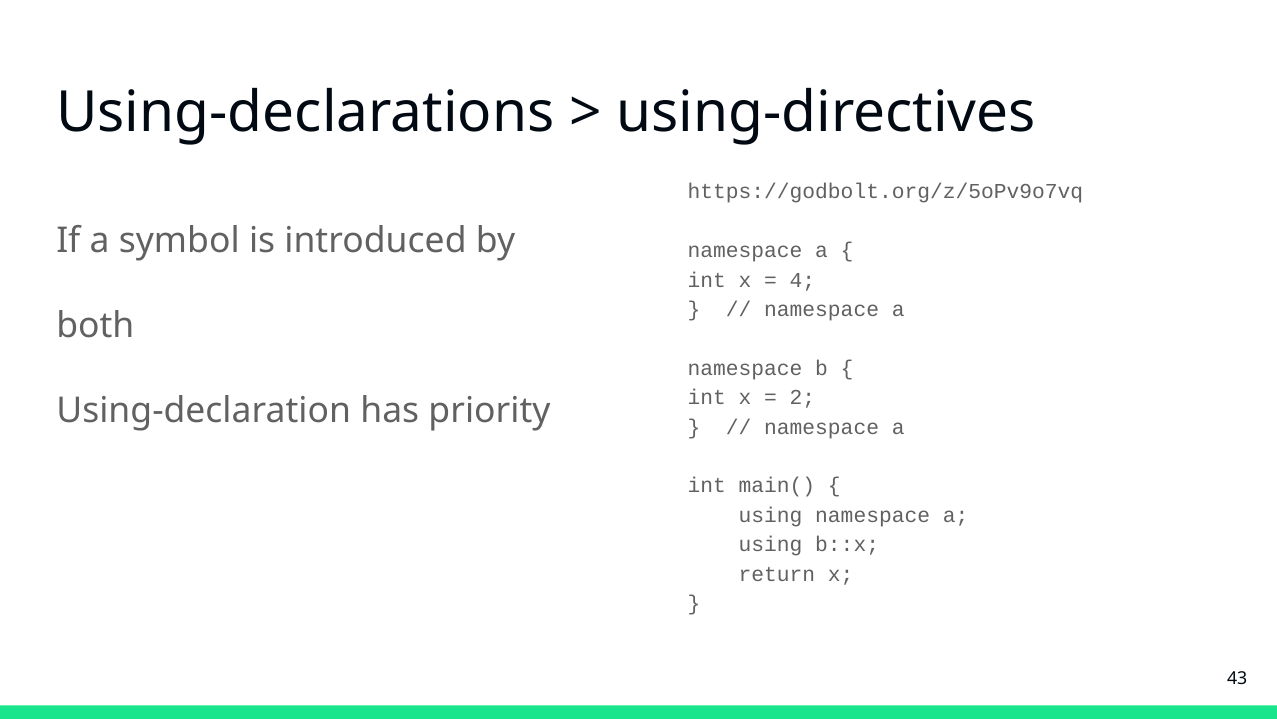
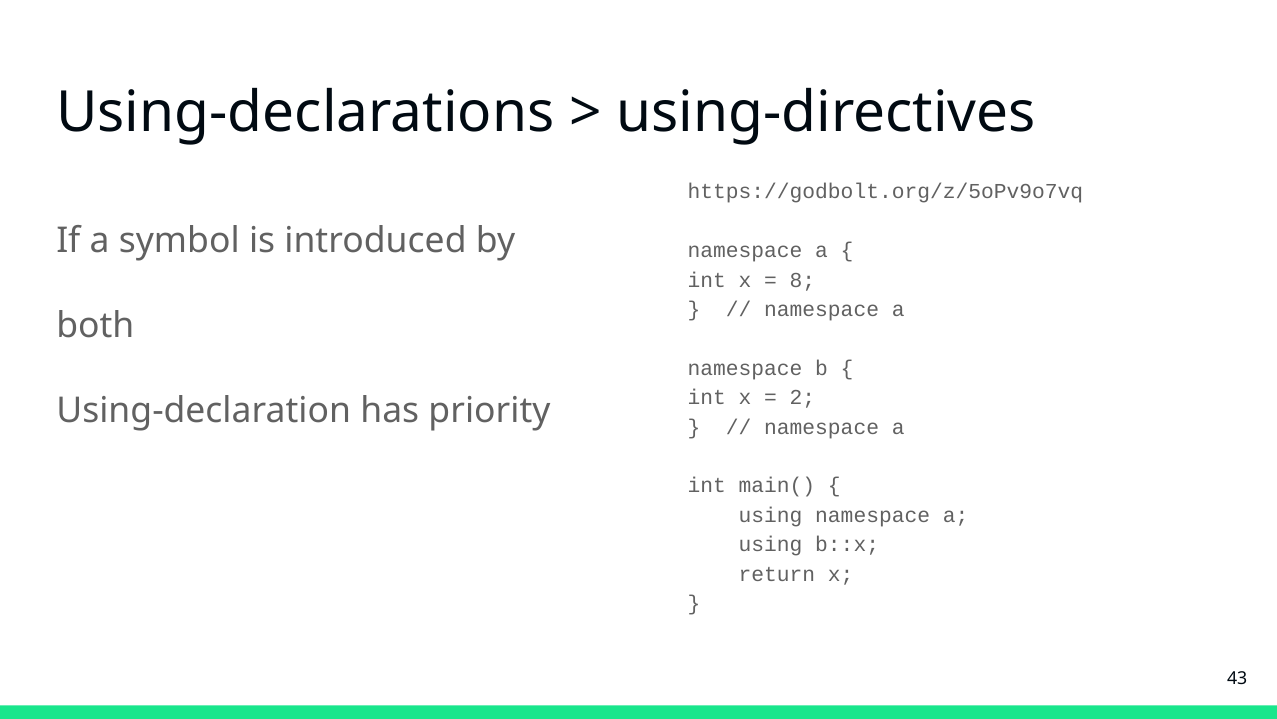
4: 4 -> 8 (802, 280)
